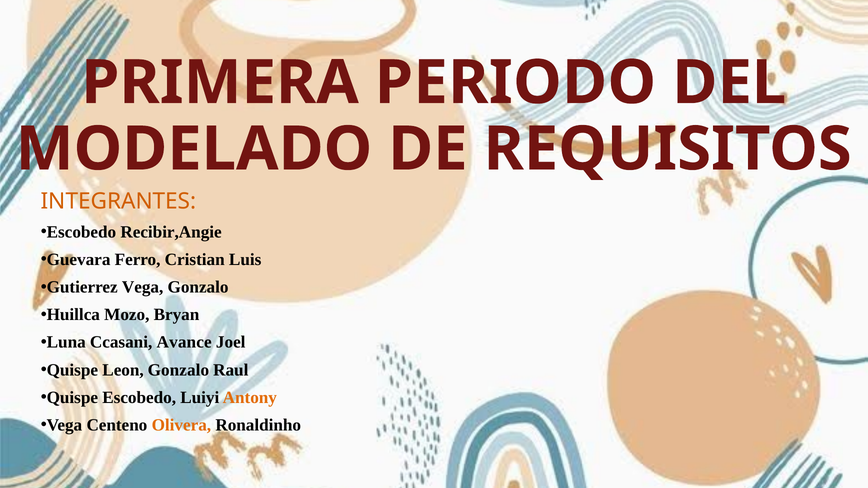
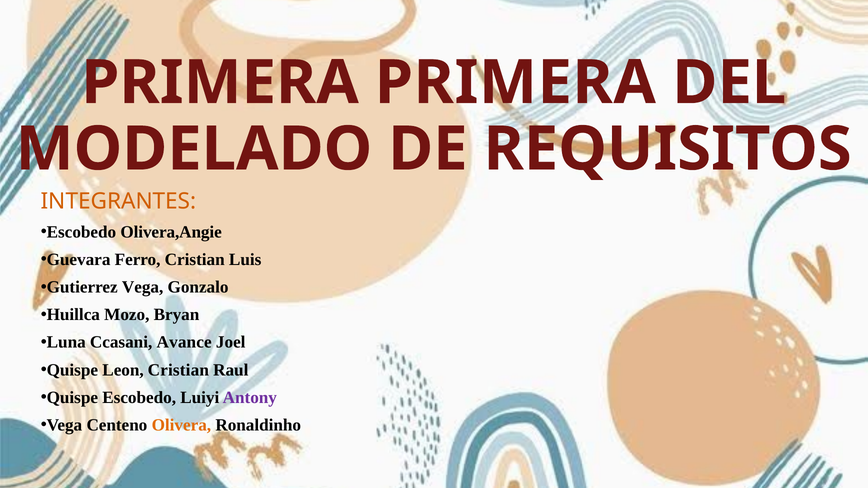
PRIMERA PERIODO: PERIODO -> PRIMERA (515, 83)
Recibir,Angie: Recibir,Angie -> Olivera,Angie (171, 232)
Leon Gonzalo: Gonzalo -> Cristian (178, 370)
Antony colour: orange -> purple (250, 398)
